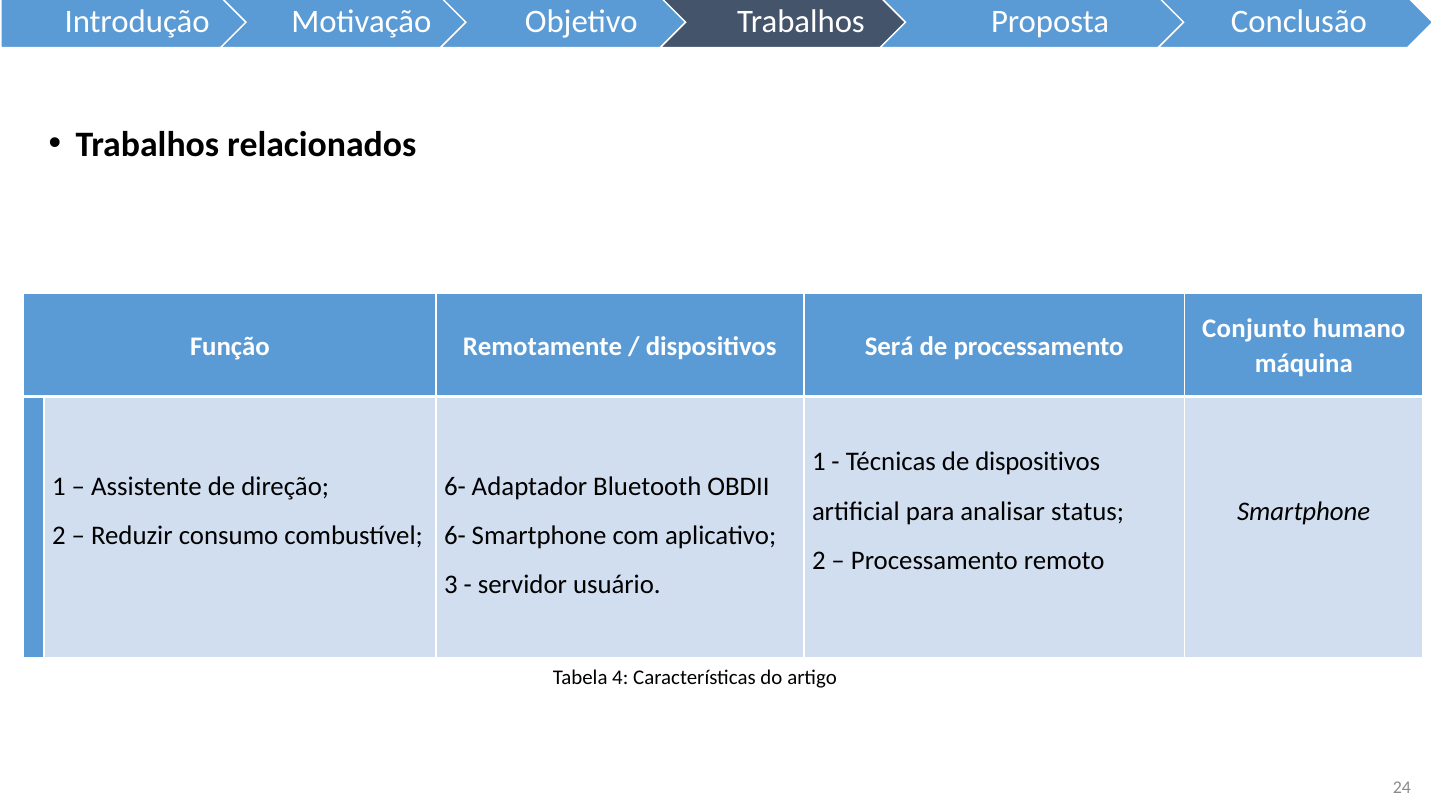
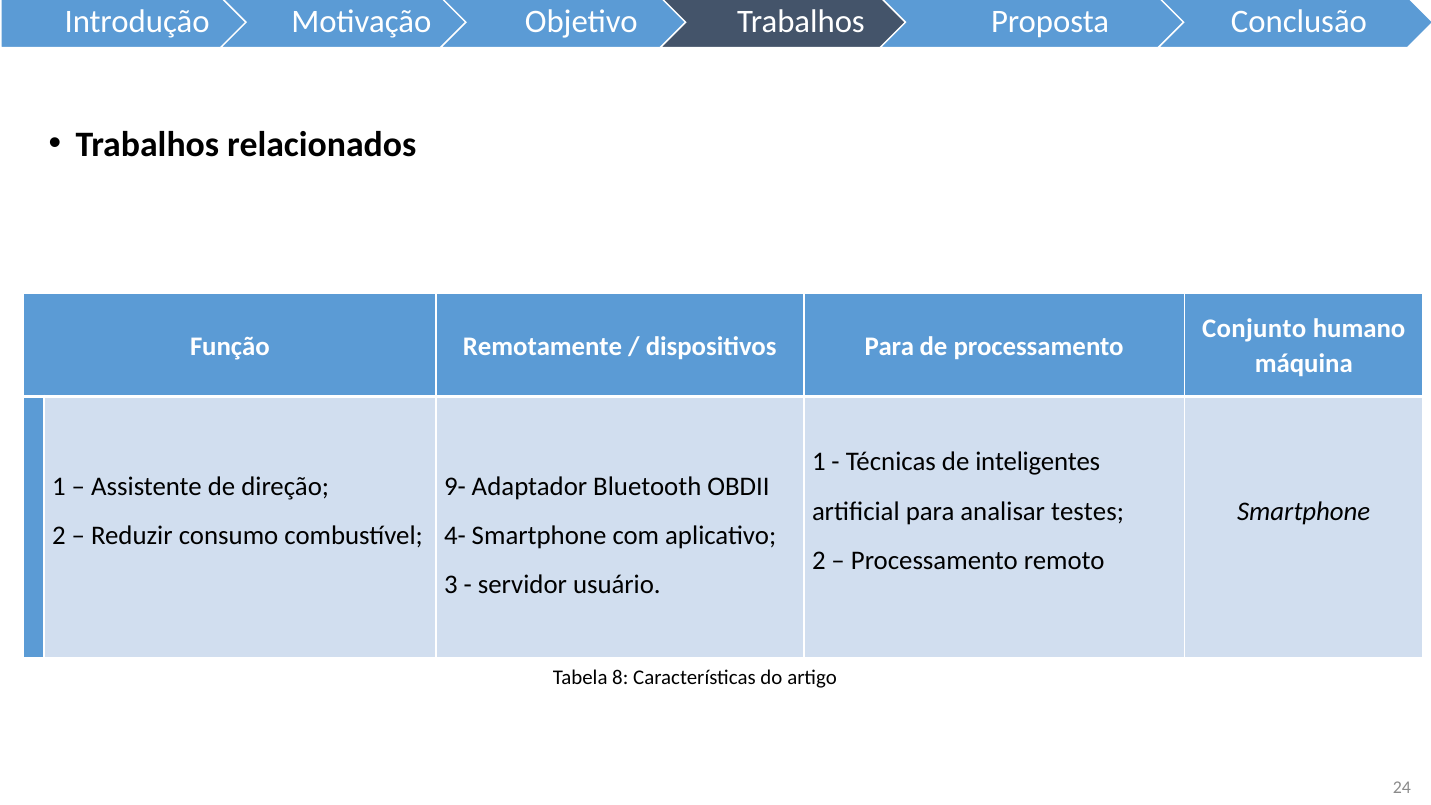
dispositivos Será: Será -> Para (889, 346)
de dispositivos: dispositivos -> inteligentes (1038, 462)
6-: 6- -> 9- (455, 487)
status: status -> testes (1088, 511)
6-: 6- -> 4- (455, 536)
4: 4 -> 8 (620, 677)
